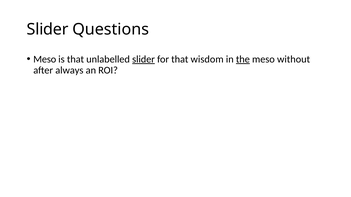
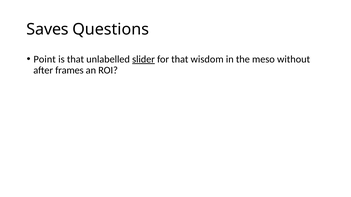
Slider: Slider -> Saves (48, 29)
Meso: Meso -> Point (45, 59)
the underline: present -> none (243, 59)
always: always -> frames (69, 70)
